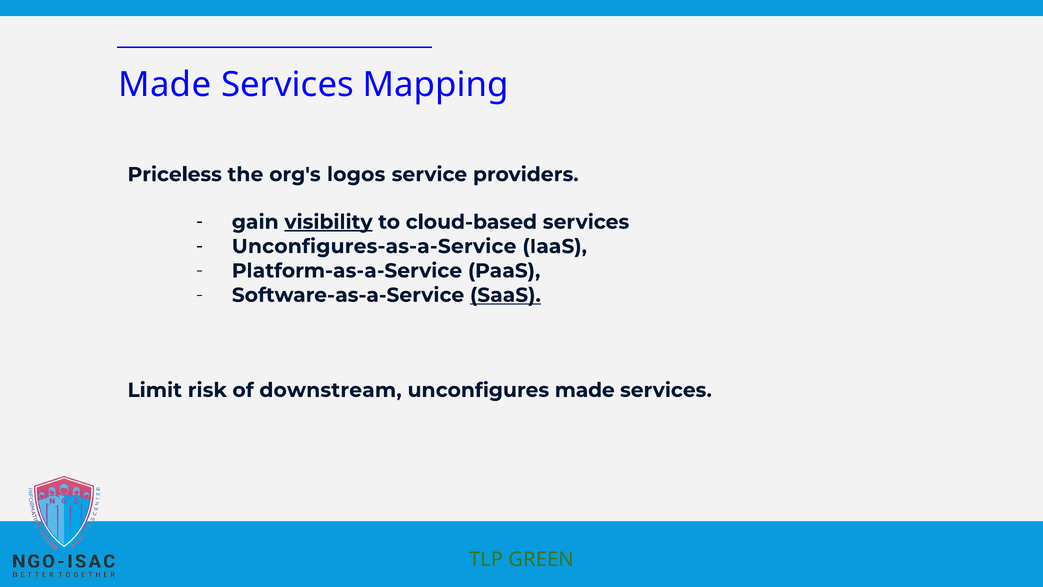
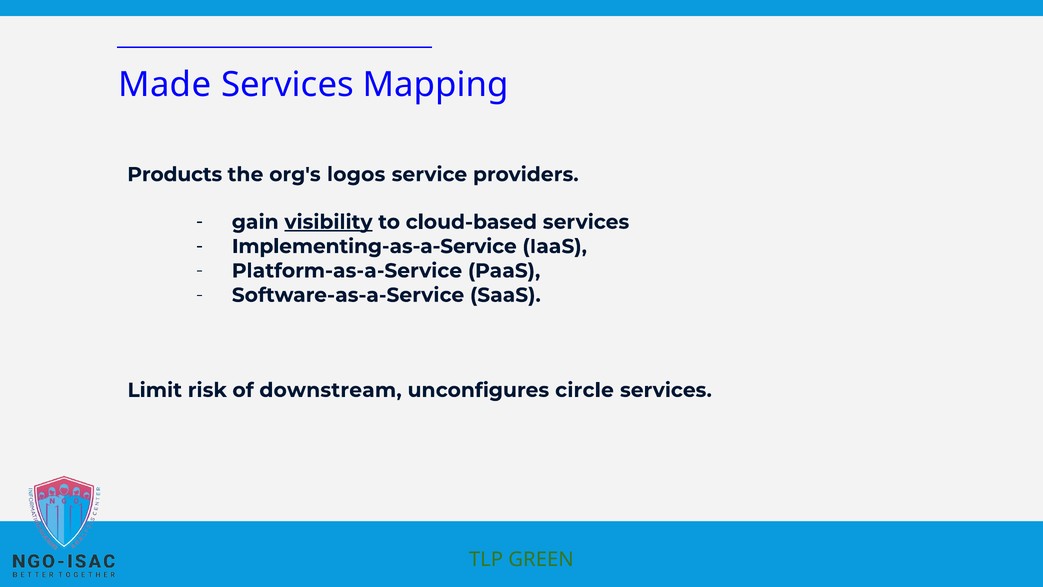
Priceless: Priceless -> Products (175, 174)
Unconfigures-as-a-Service: Unconfigures-as-a-Service -> Implementing-as-a-Service (374, 246)
SaaS underline: present -> none (505, 295)
unconfigures made: made -> circle (584, 390)
